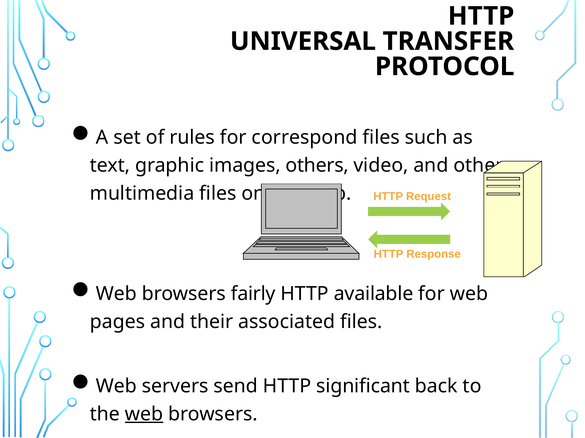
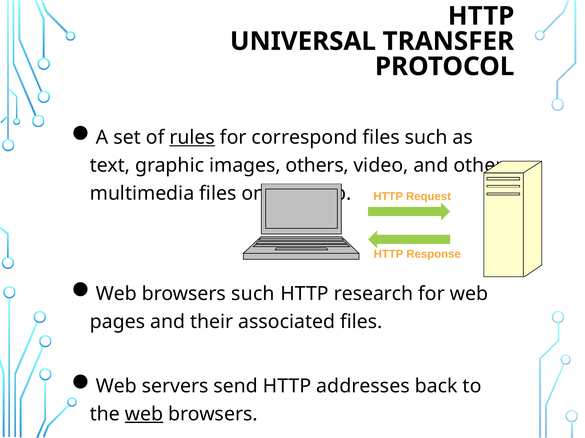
rules underline: none -> present (192, 138)
browsers fairly: fairly -> such (253, 294)
available: available -> research (374, 294)
significant: significant -> addresses (363, 387)
